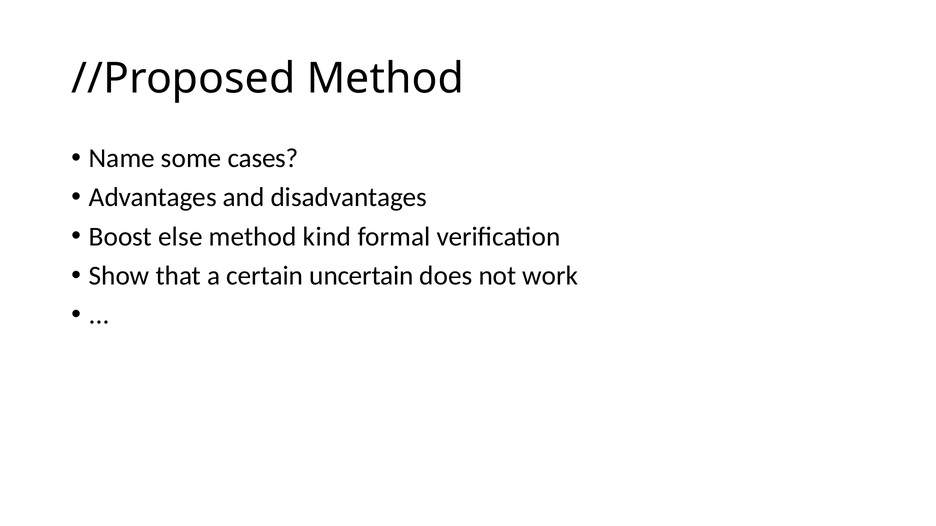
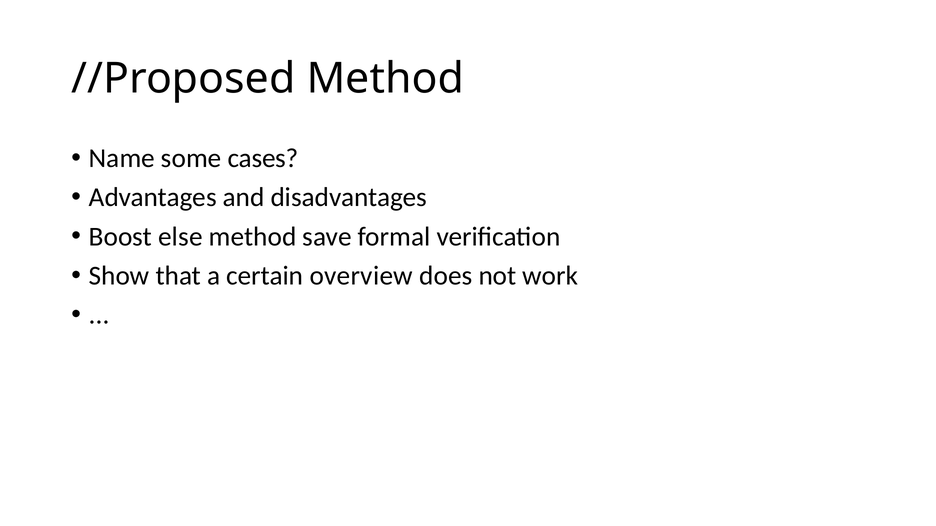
kind: kind -> save (327, 237)
uncertain: uncertain -> overview (361, 276)
